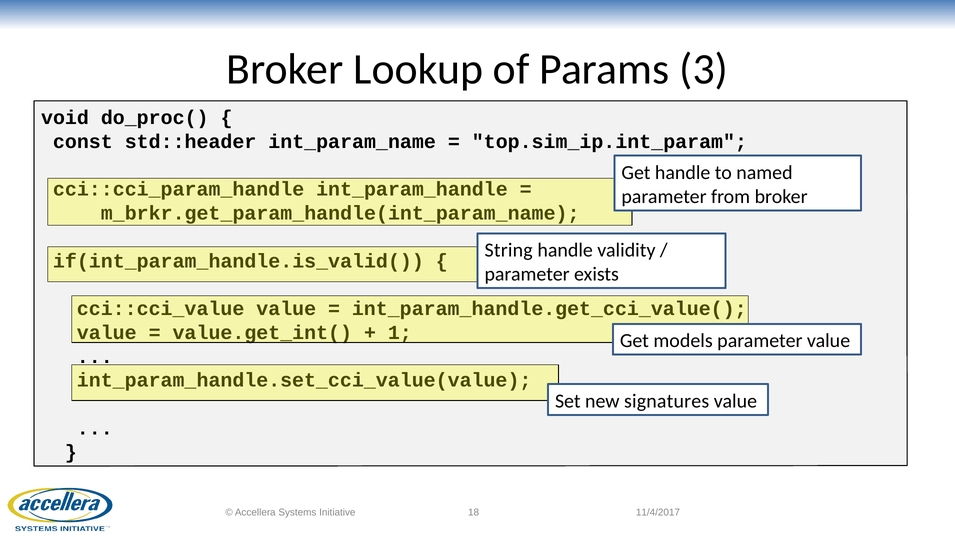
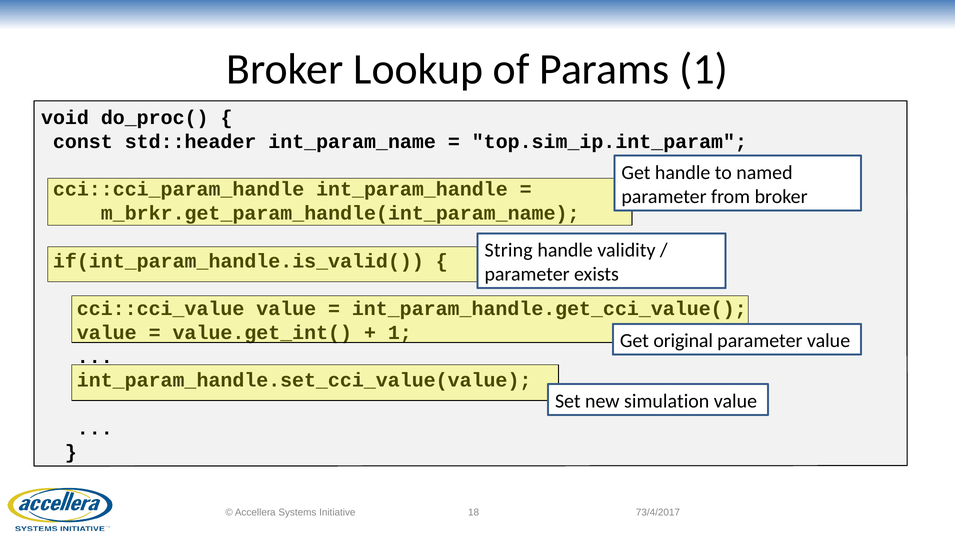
Params 3: 3 -> 1 (704, 69)
models: models -> original (683, 341)
signatures: signatures -> simulation (667, 401)
11/4/2017: 11/4/2017 -> 73/4/2017 (658, 513)
